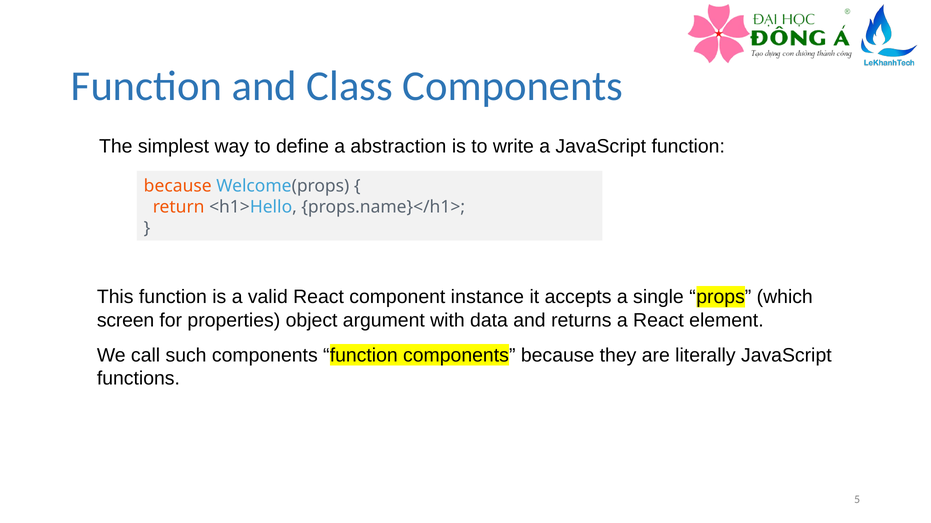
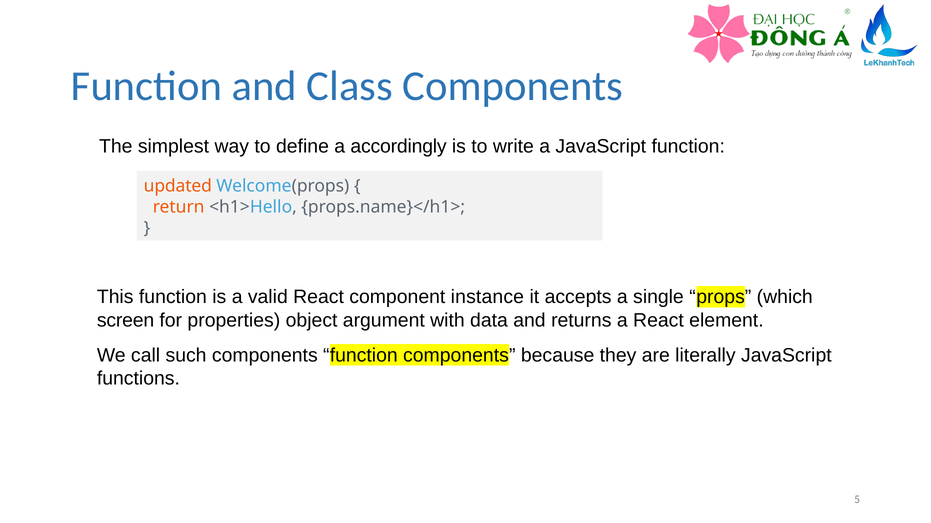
abstraction: abstraction -> accordingly (399, 146)
because: because -> updated (178, 186)
